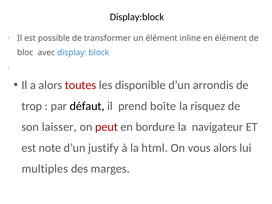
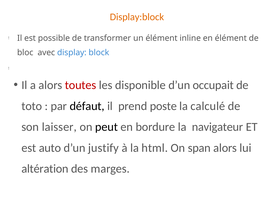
Display:block colour: black -> orange (137, 17)
arrondis: arrondis -> occupait (213, 85)
trop: trop -> toto (32, 106)
boîte: boîte -> poste (163, 106)
risquez: risquez -> calculé (208, 106)
peut colour: red -> black (107, 127)
note: note -> auto (50, 148)
vous: vous -> span (199, 148)
multiples: multiples -> altération (45, 169)
